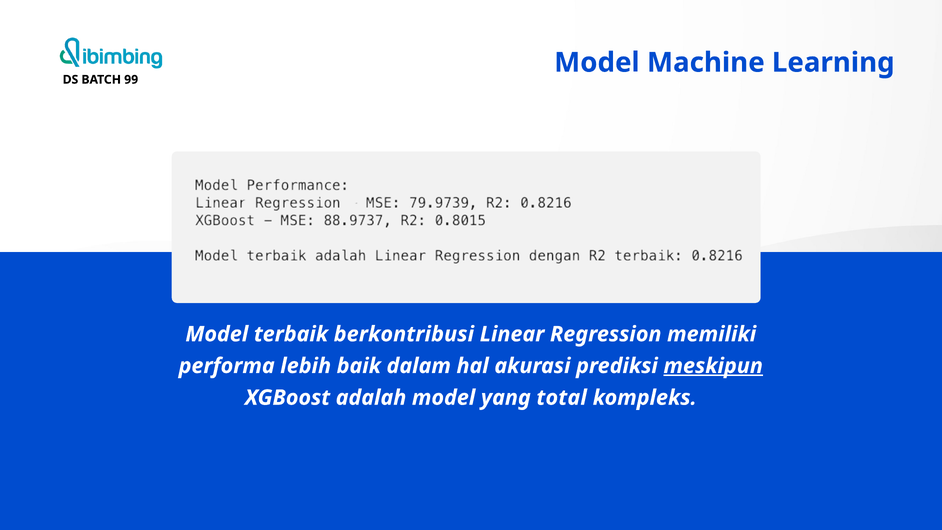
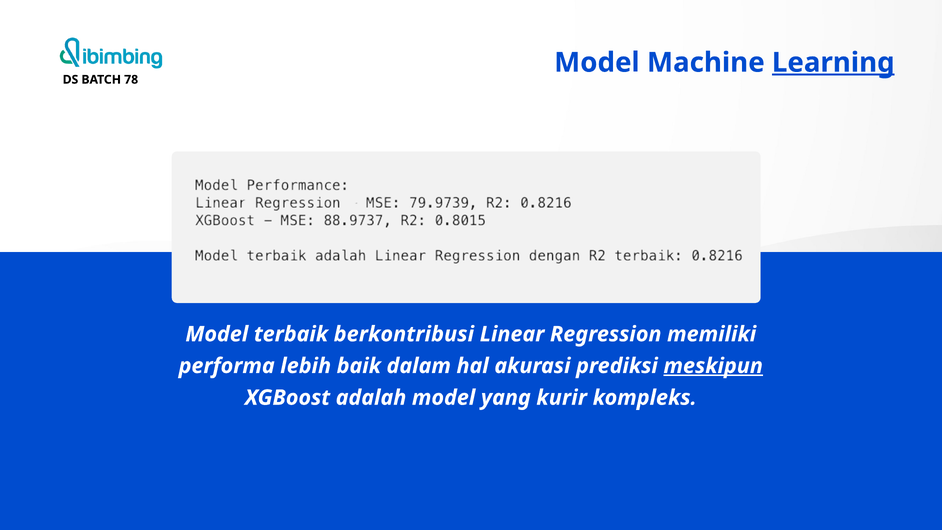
99: 99 -> 78 (131, 80)
Learning underline: none -> present (833, 63)
total: total -> kurir (562, 398)
